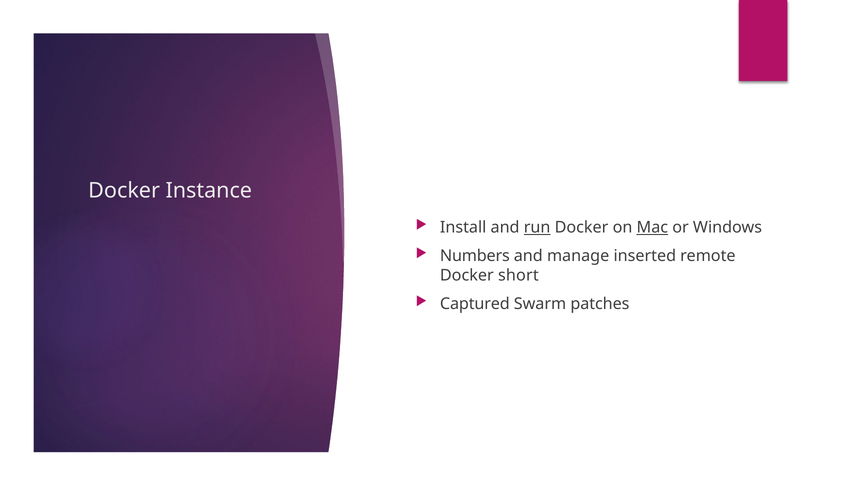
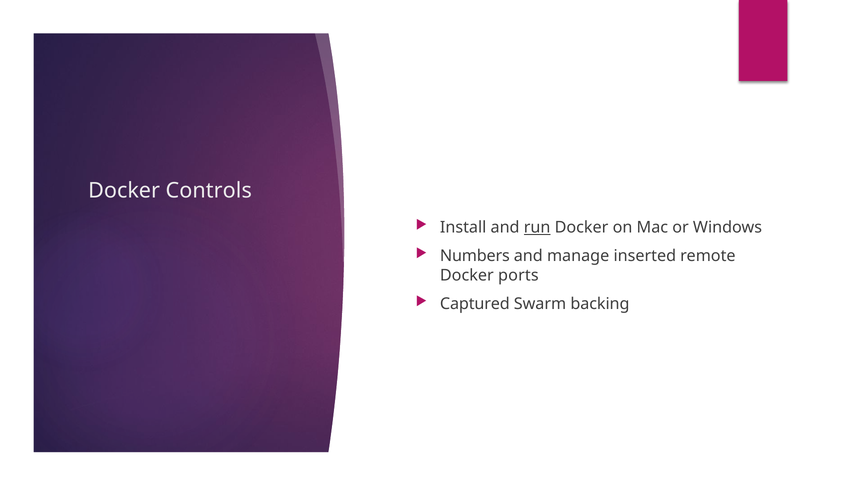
Instance: Instance -> Controls (209, 190)
Mac underline: present -> none (652, 227)
short: short -> ports (518, 275)
patches: patches -> backing (600, 304)
